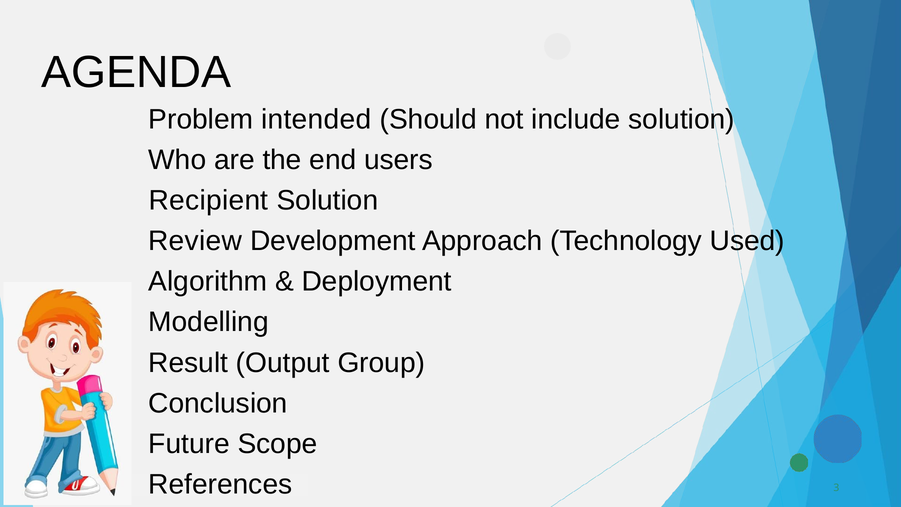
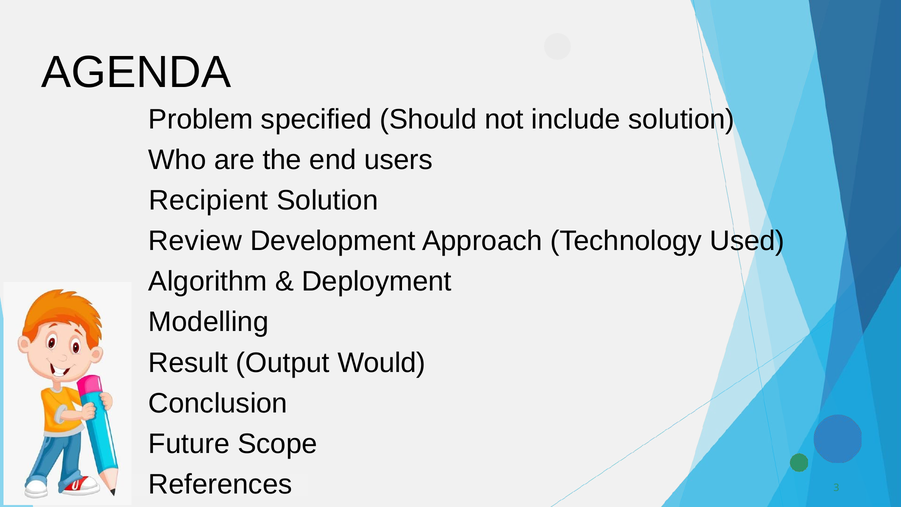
intended: intended -> specified (316, 119)
Group: Group -> Would (381, 363)
